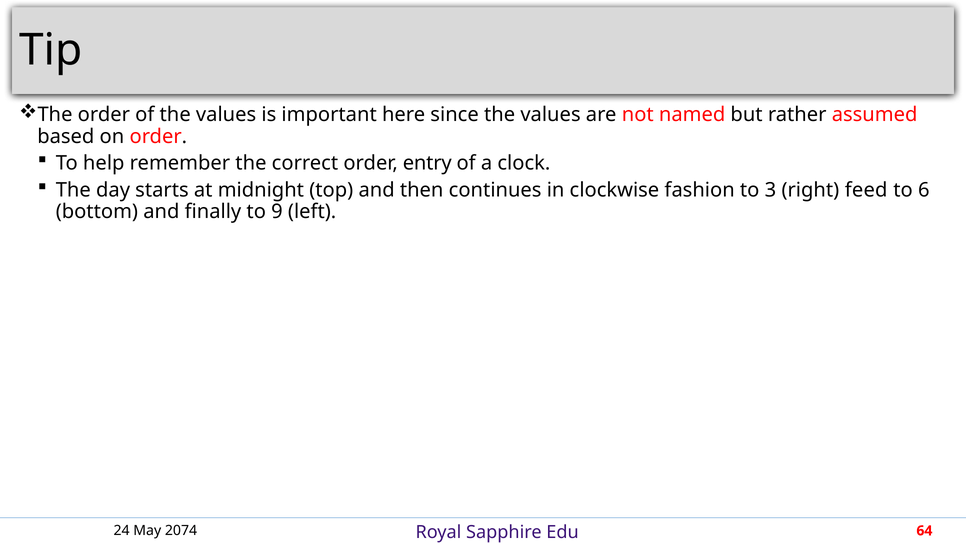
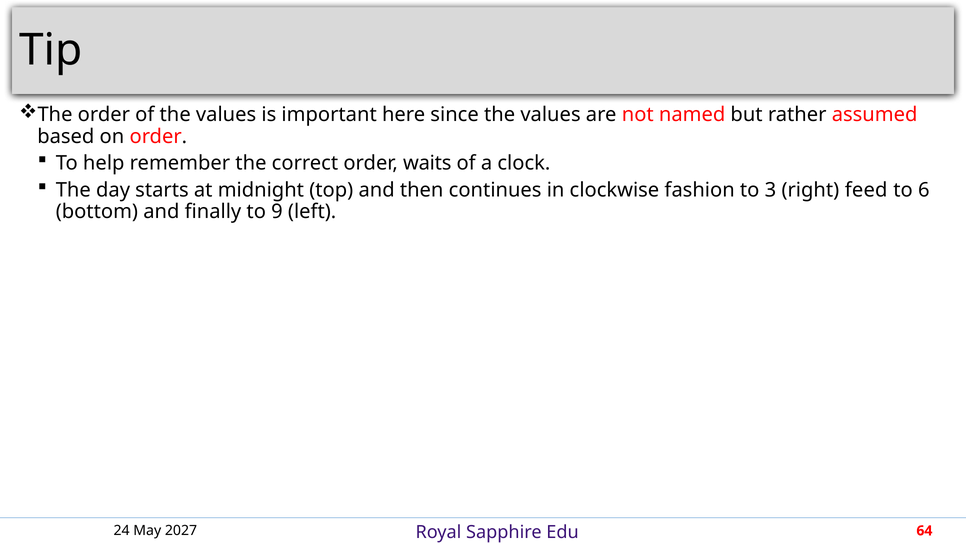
entry: entry -> waits (427, 163)
2074: 2074 -> 2027 (181, 531)
